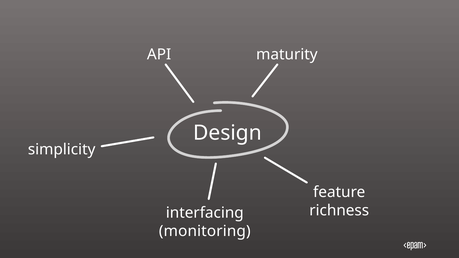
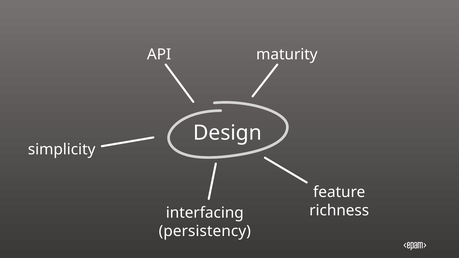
monitoring: monitoring -> persistency (205, 231)
